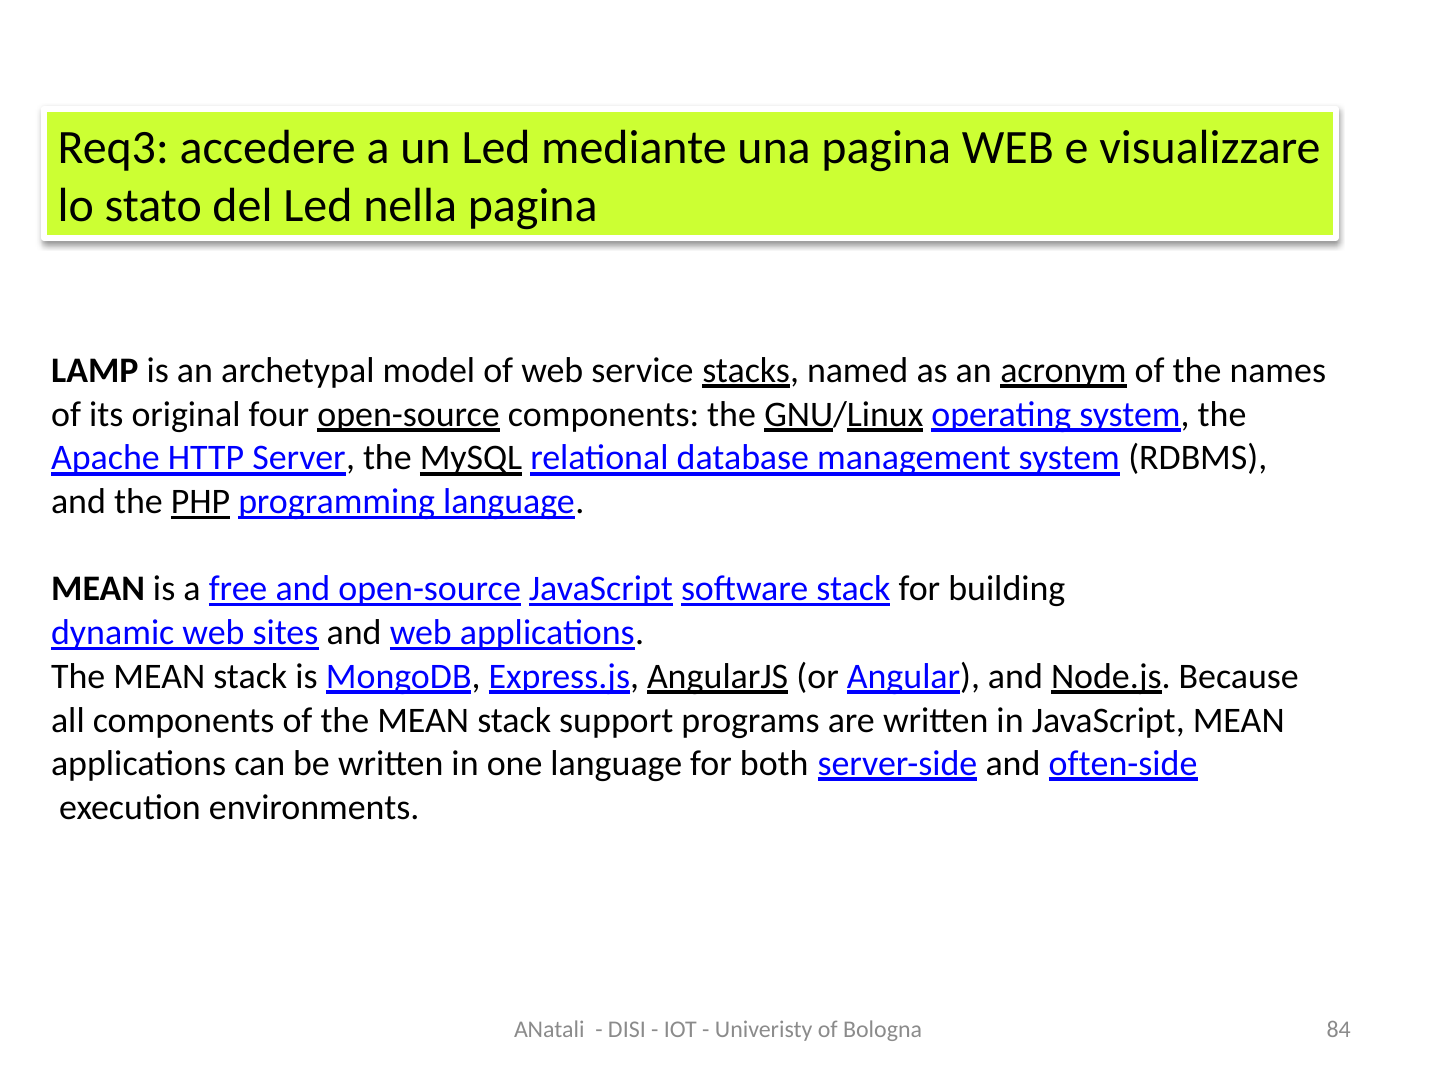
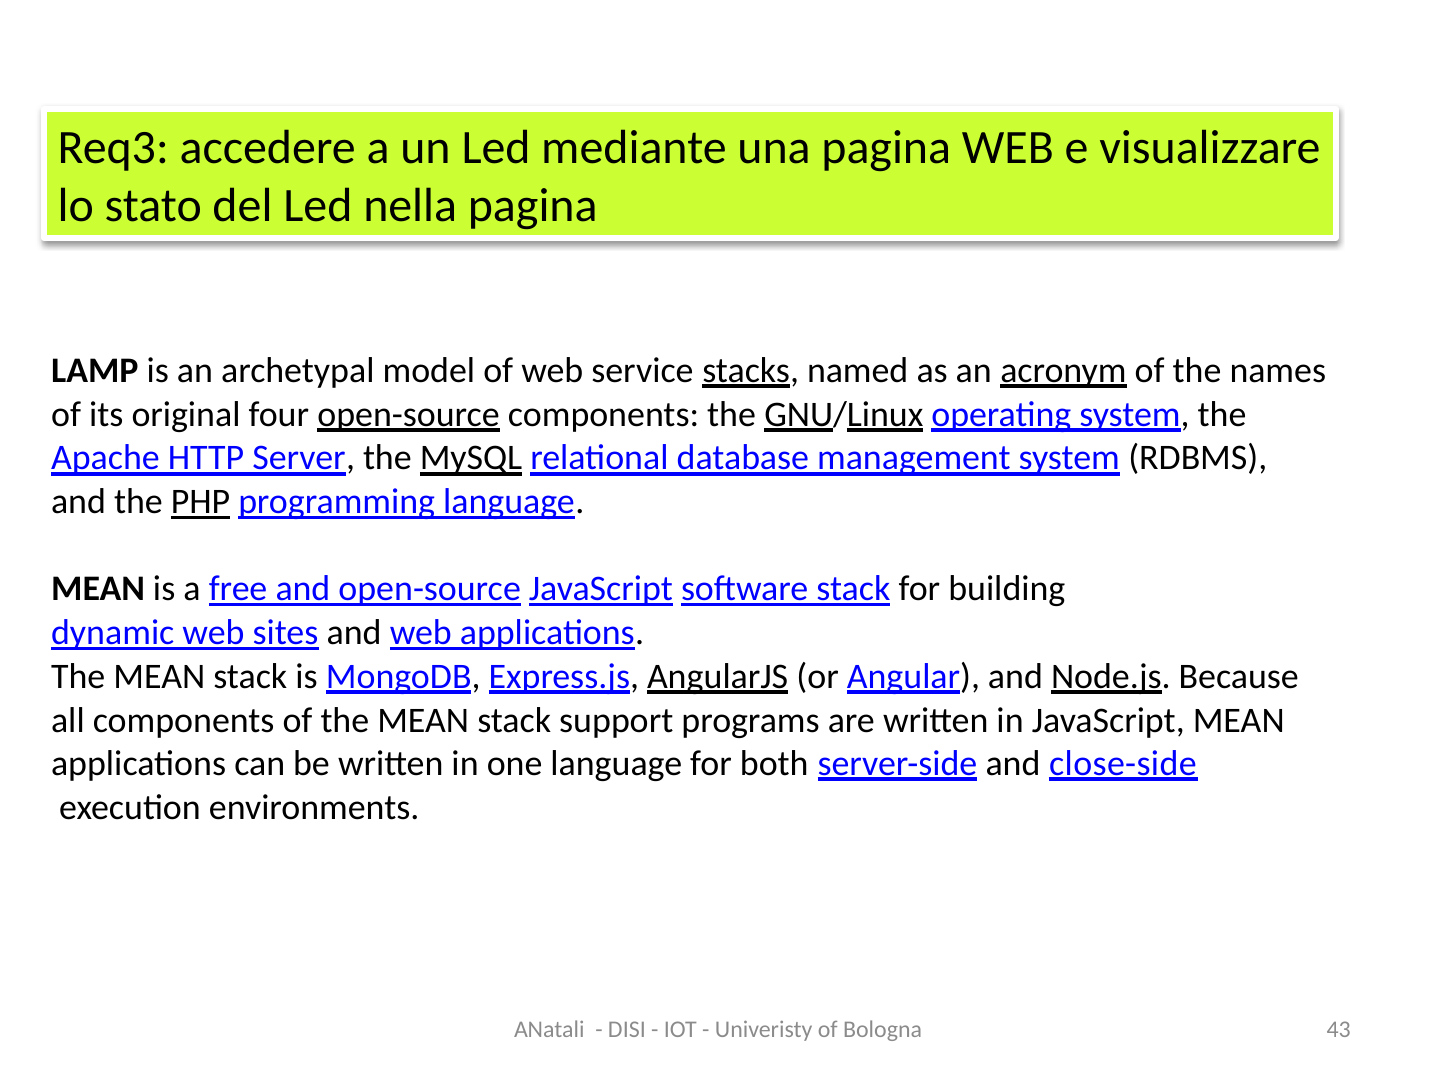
often-side: often-side -> close-side (1123, 763)
84: 84 -> 43 (1339, 1029)
